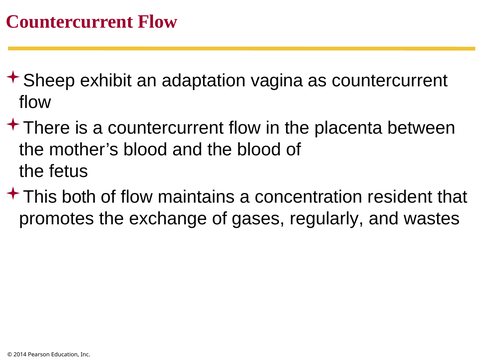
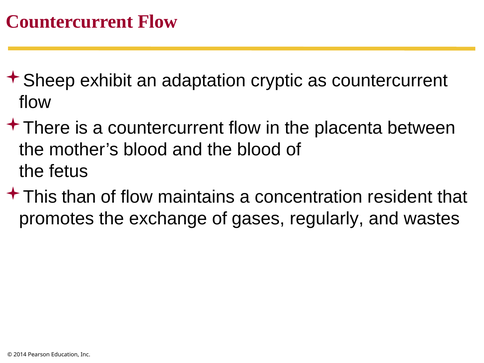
vagina: vagina -> cryptic (277, 81)
both: both -> than (79, 197)
